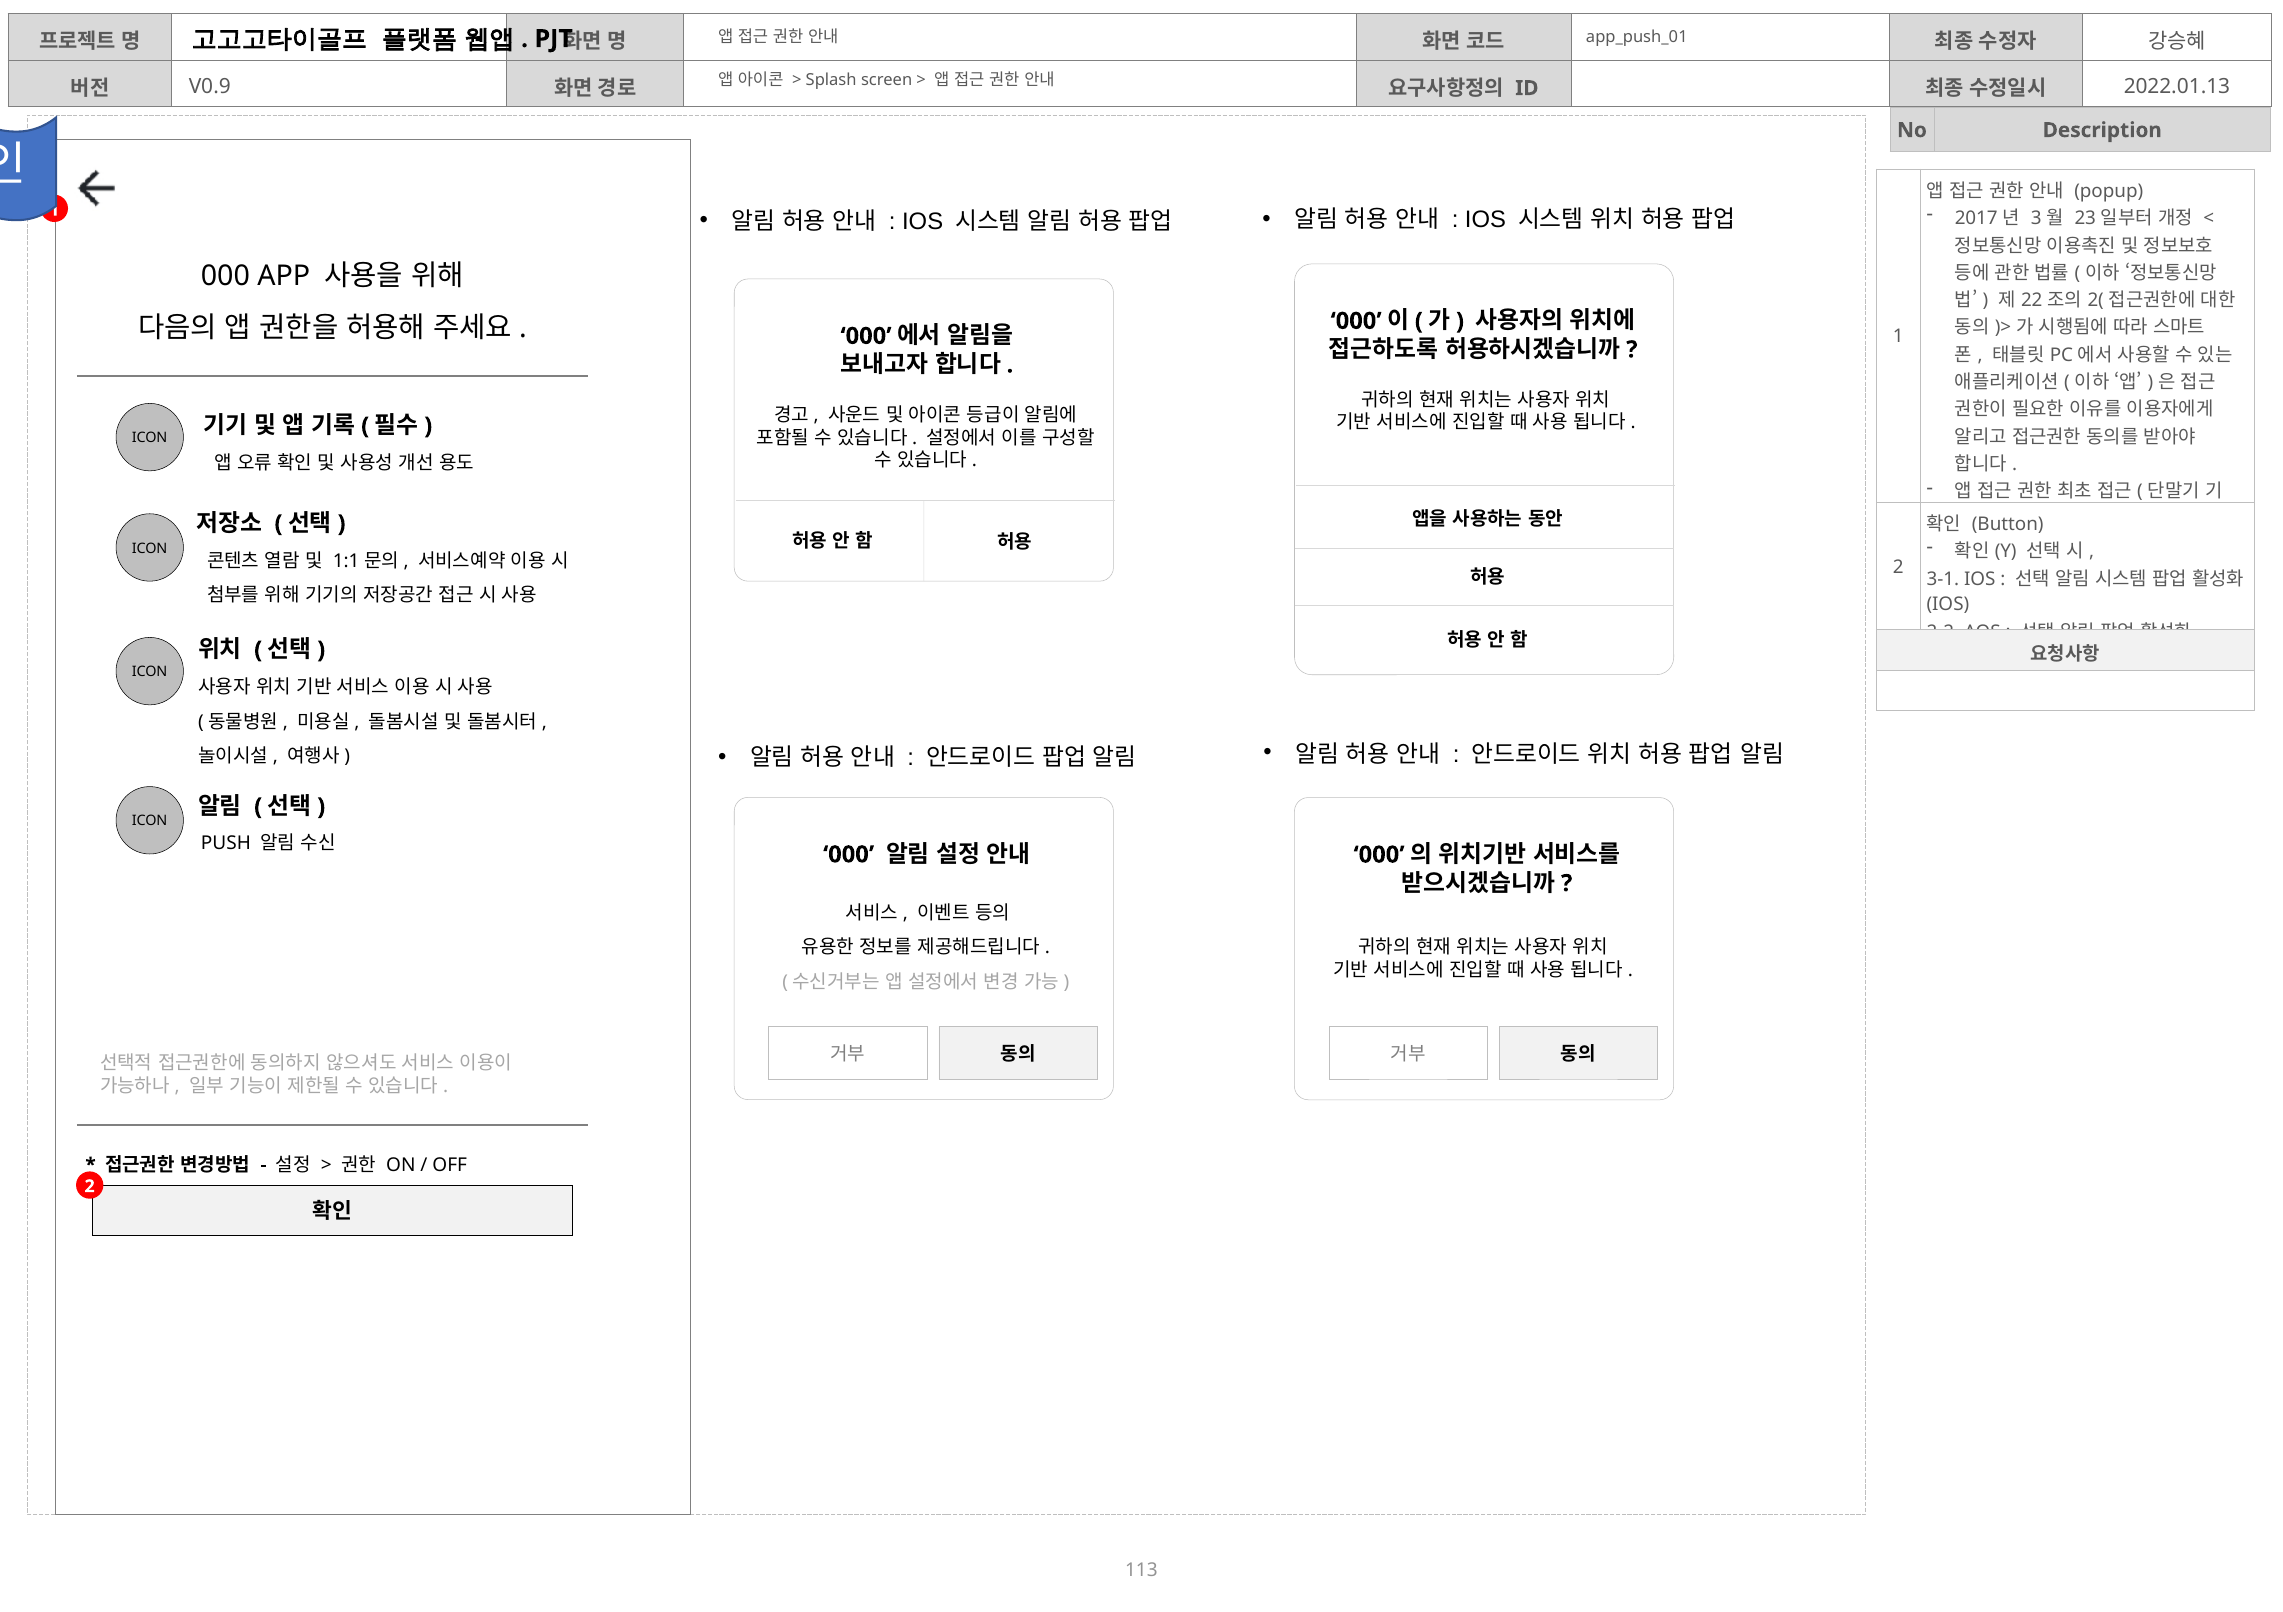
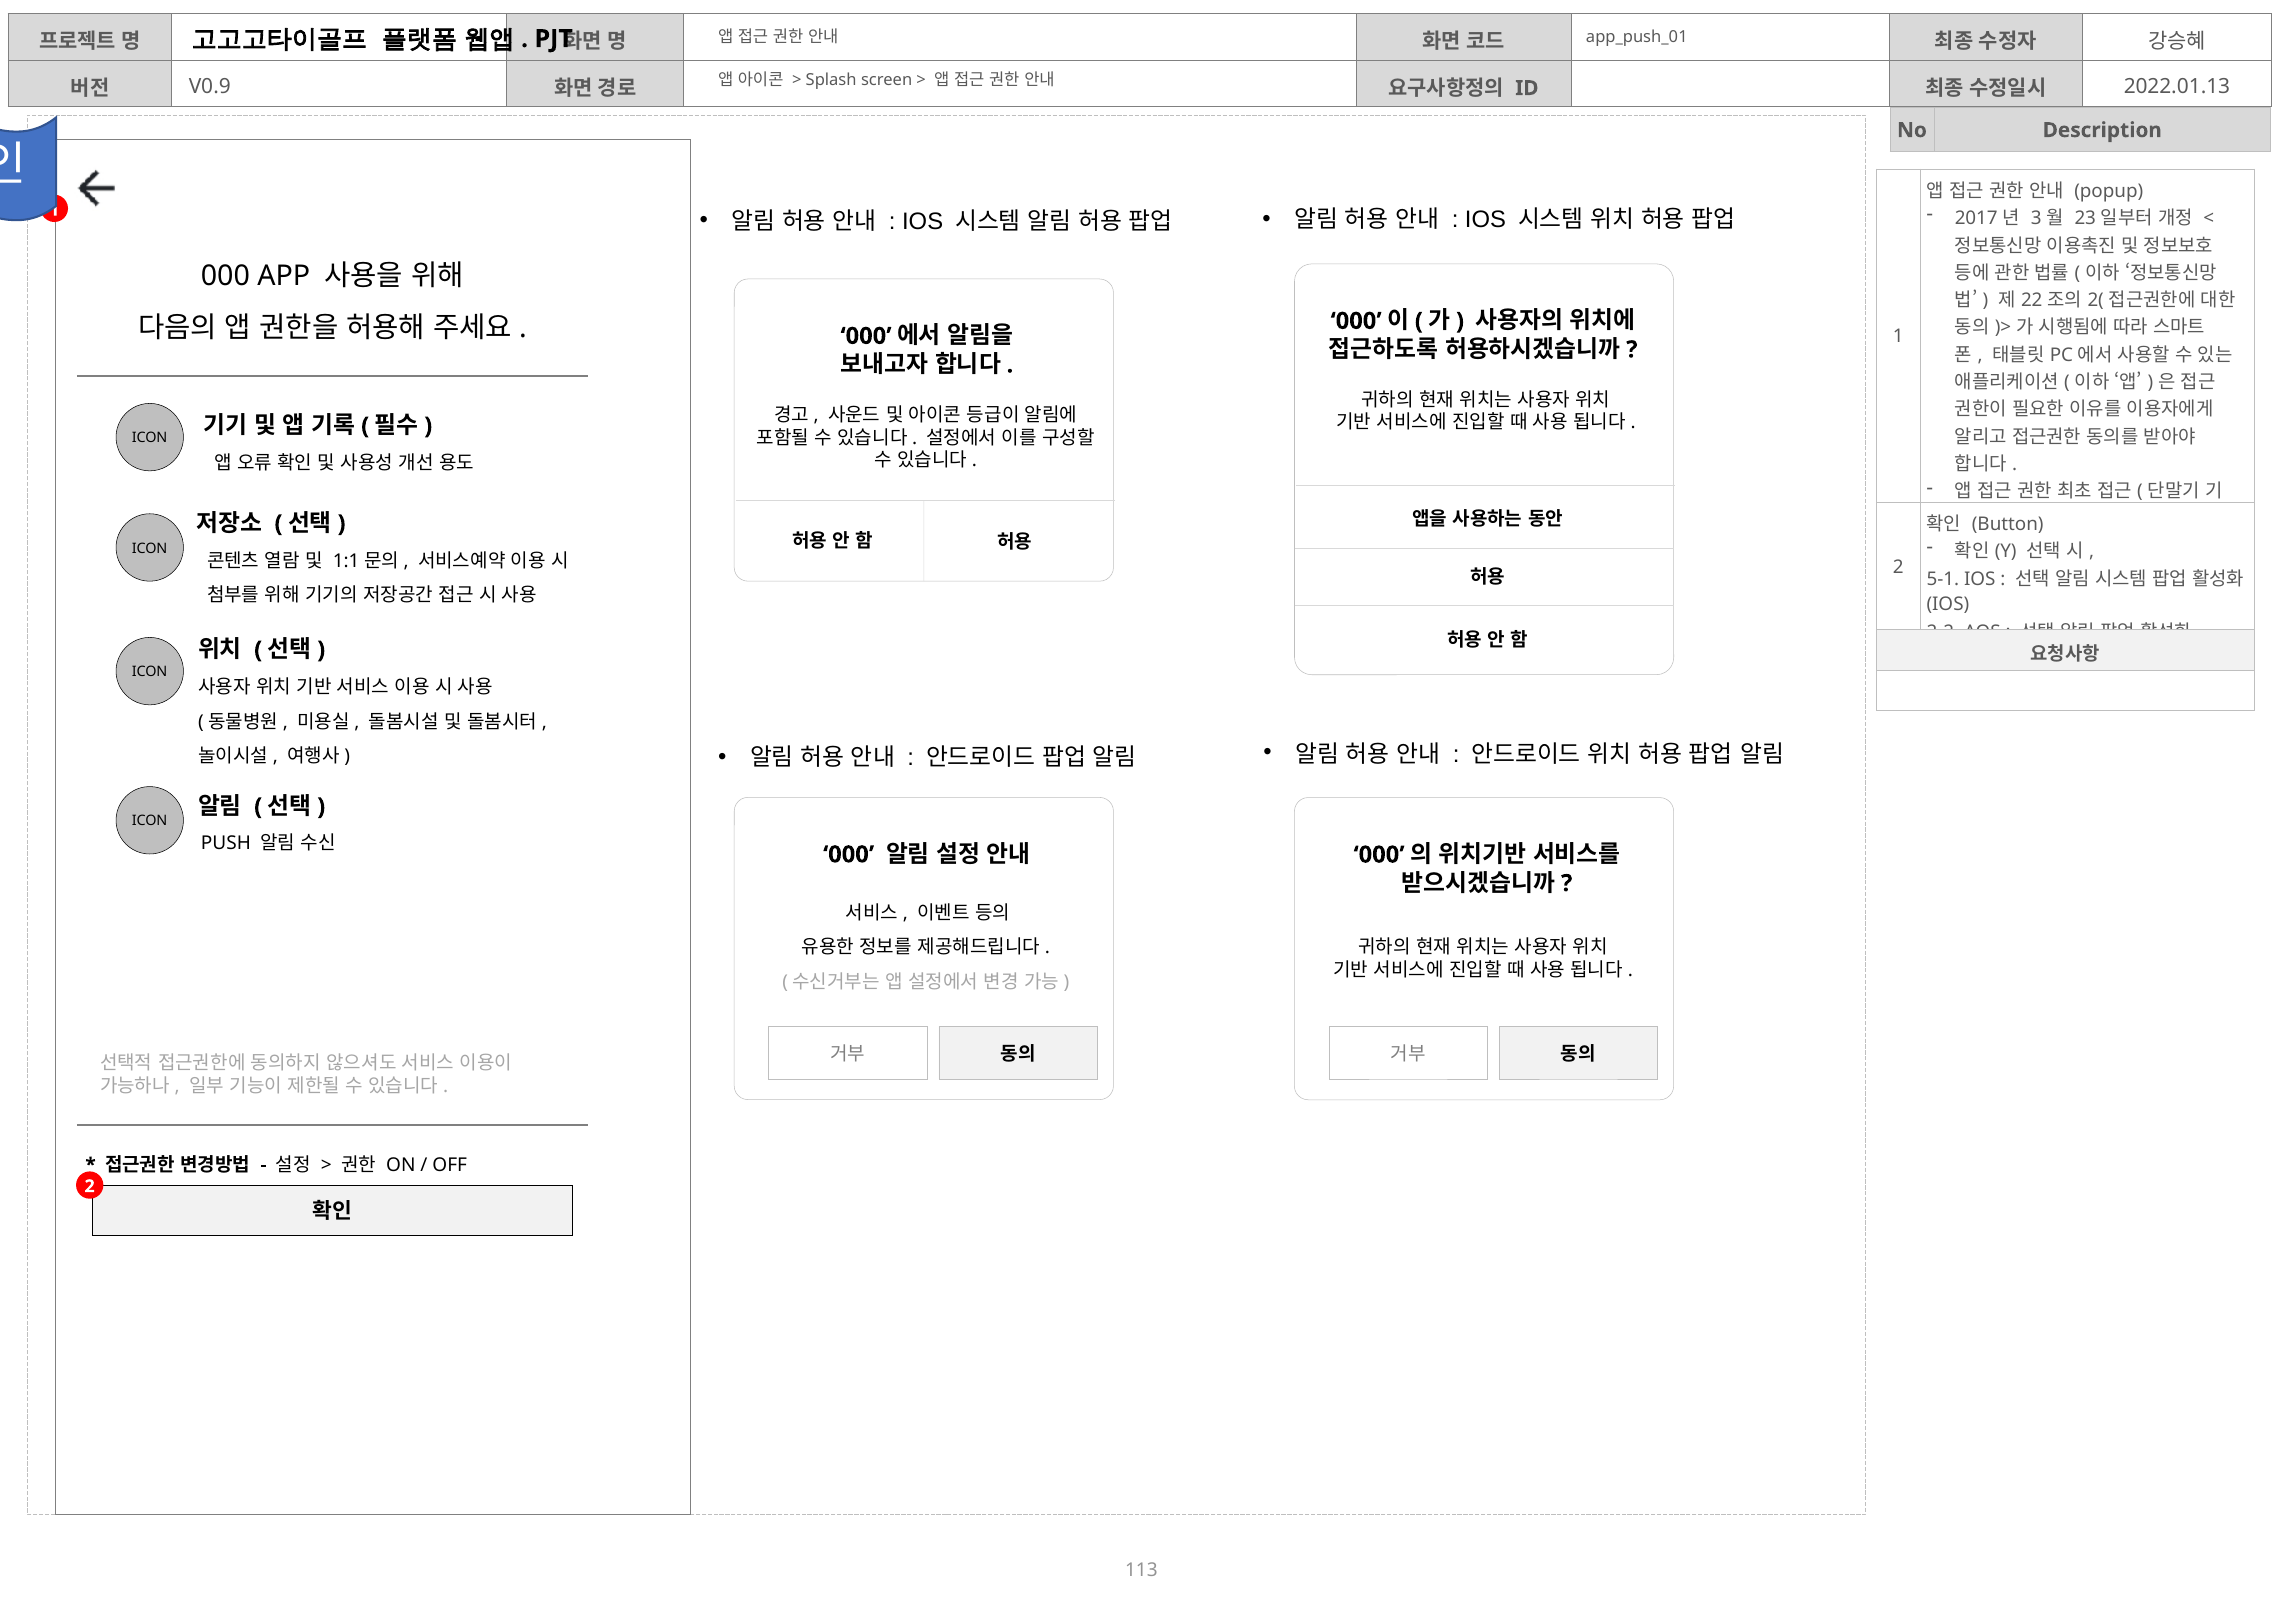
3-1: 3-1 -> 5-1 (1943, 579)
